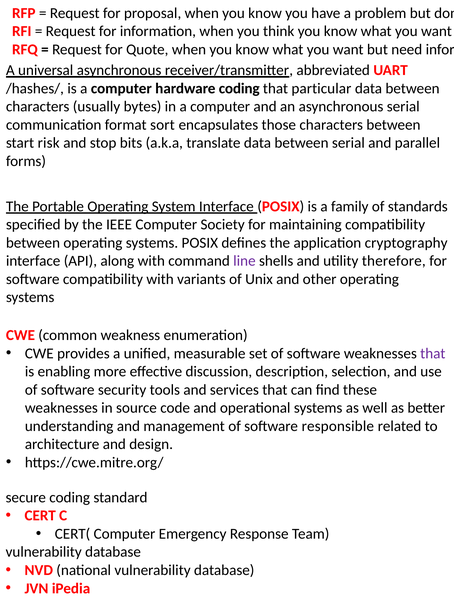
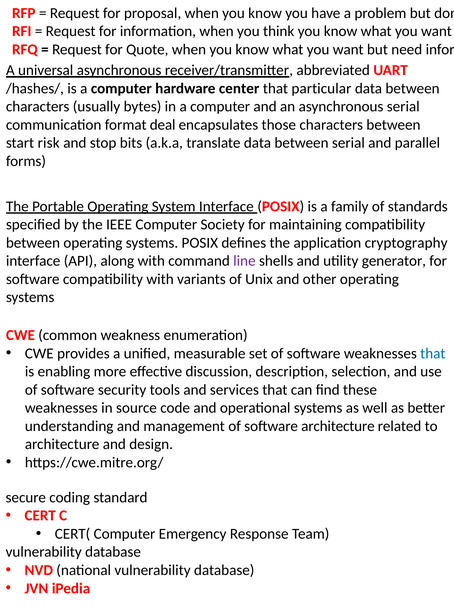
hardware coding: coding -> center (239, 88)
sort: sort -> deal (163, 125)
therefore: therefore -> generator (394, 261)
that colour: purple -> blue (433, 353)
software responsible: responsible -> architecture (338, 426)
